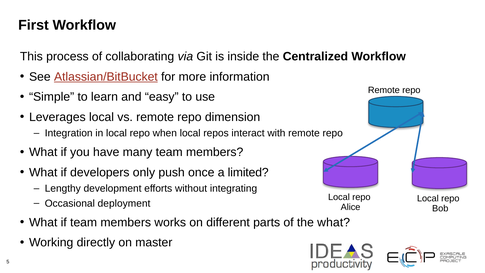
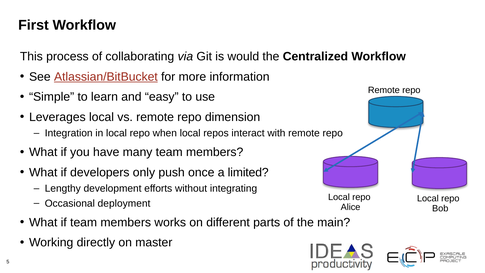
inside: inside -> would (243, 56)
the what: what -> main (334, 222)
